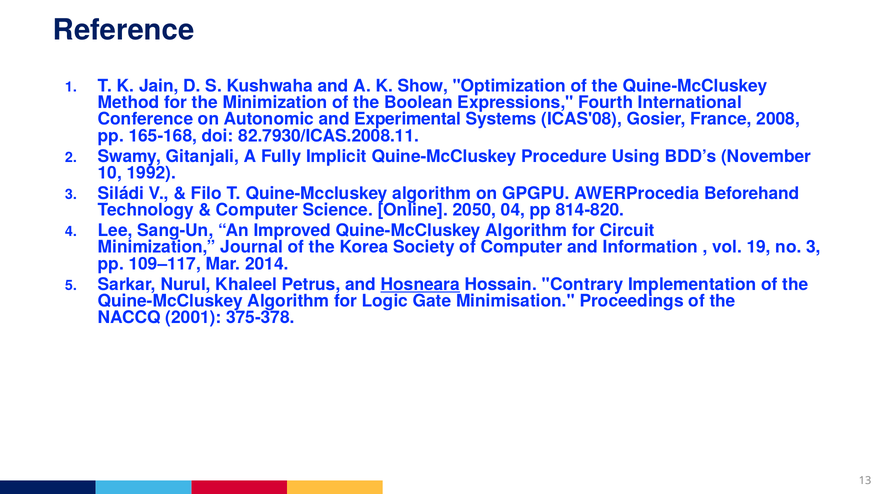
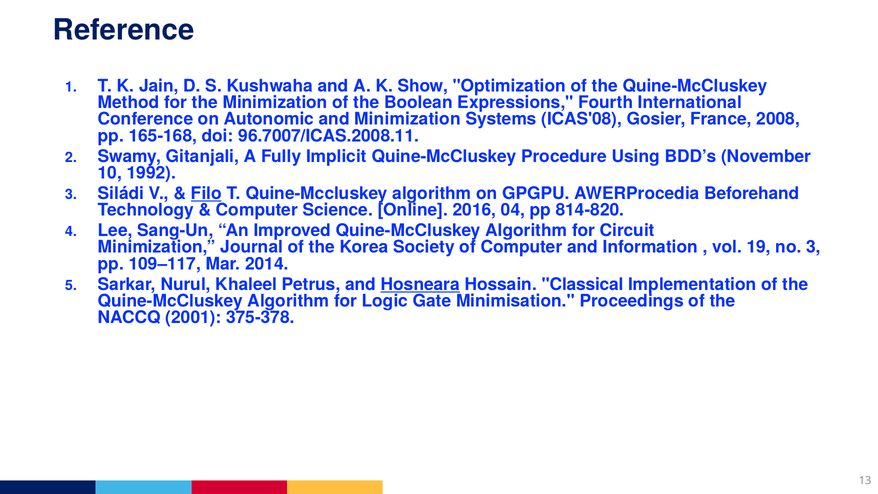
and Experimental: Experimental -> Minimization (408, 119)
82.7930/ICAS.2008.11: 82.7930/ICAS.2008.11 -> 96.7007/ICAS.2008.11 (329, 136)
Filo underline: none -> present (206, 193)
2050: 2050 -> 2016 (474, 210)
Contrary: Contrary -> Classical (583, 284)
